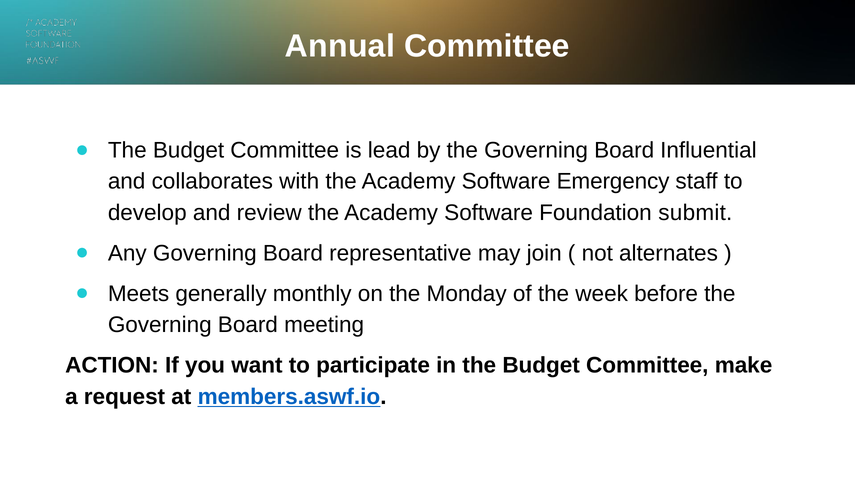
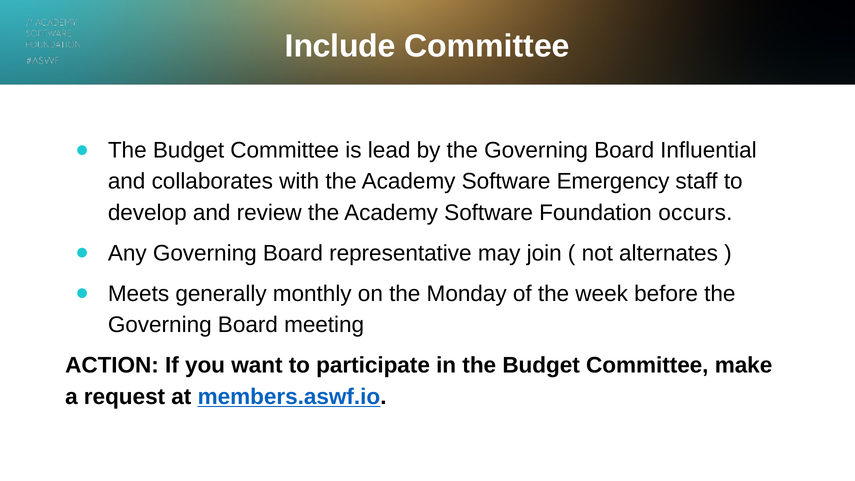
Annual: Annual -> Include (340, 46)
submit: submit -> occurs (695, 213)
